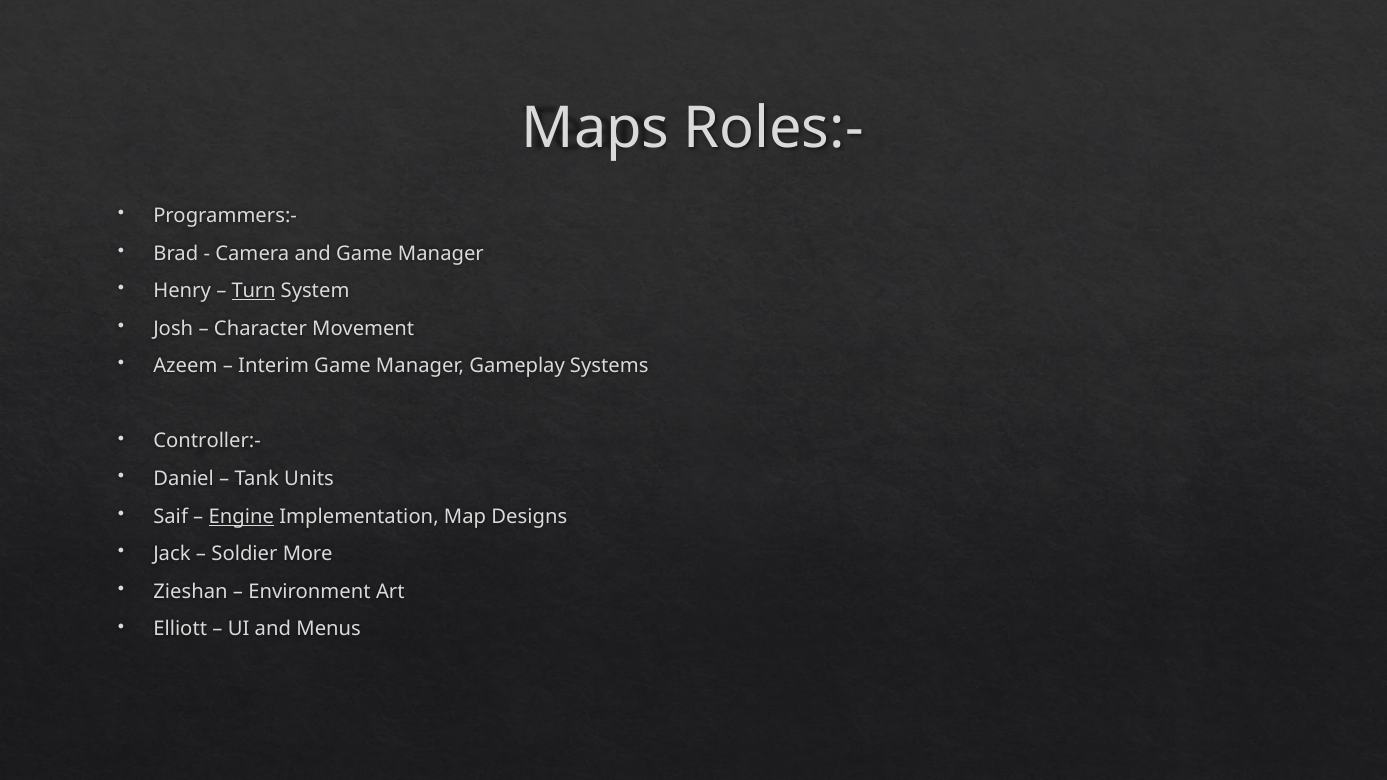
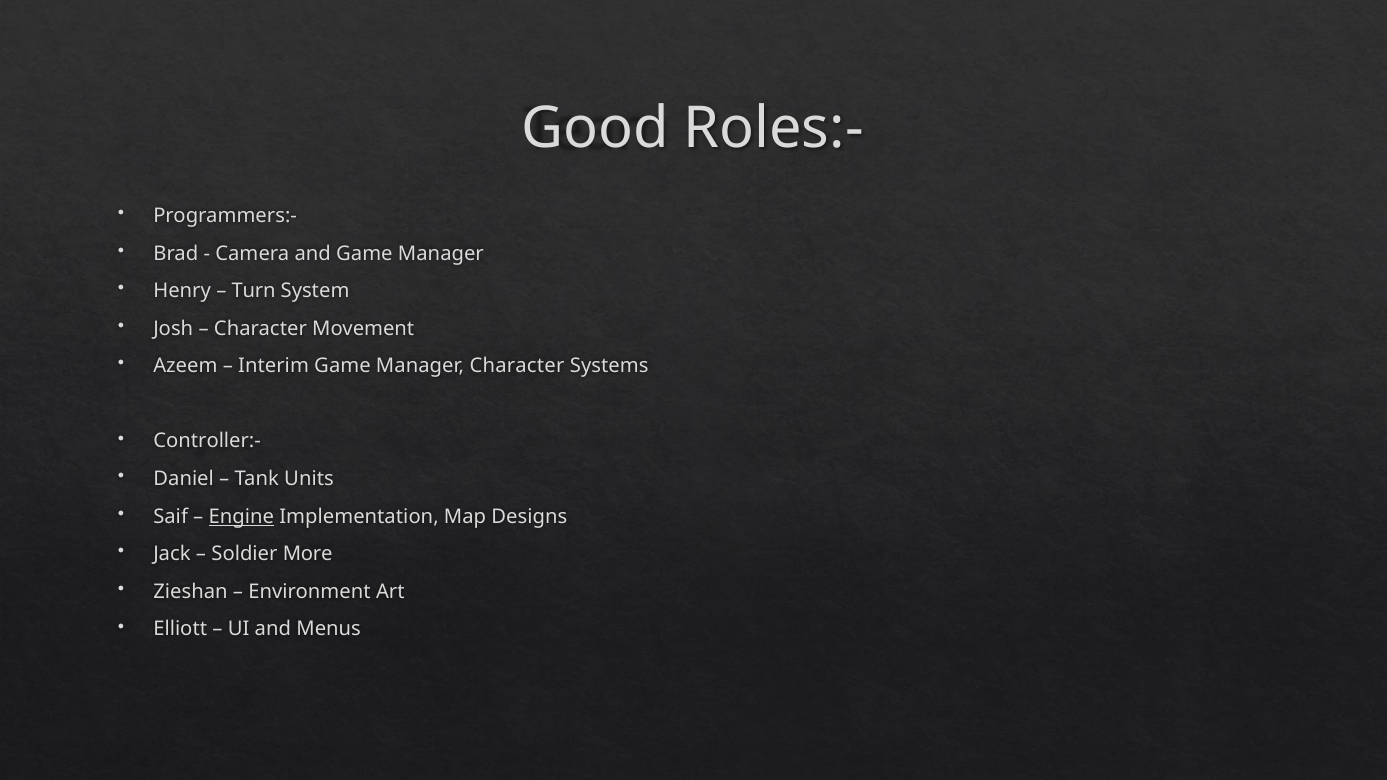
Maps: Maps -> Good (595, 129)
Turn underline: present -> none (254, 291)
Manager Gameplay: Gameplay -> Character (517, 366)
